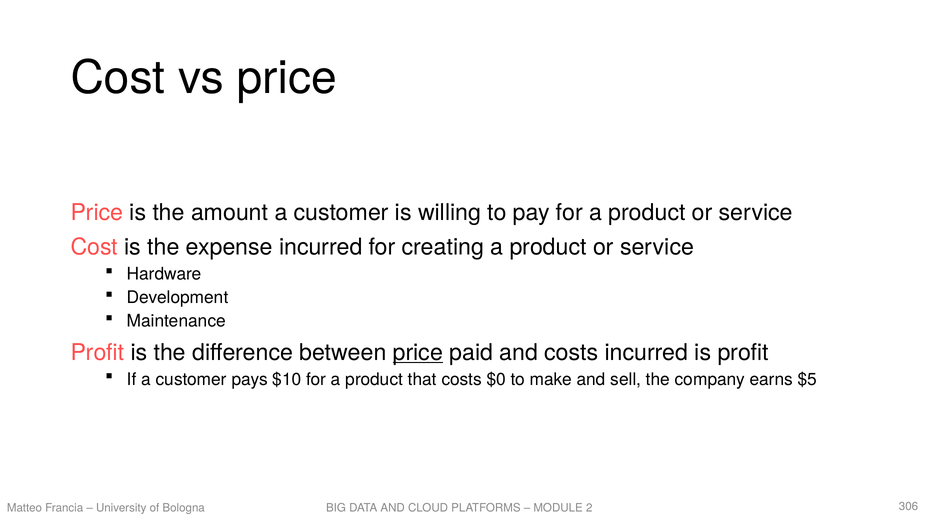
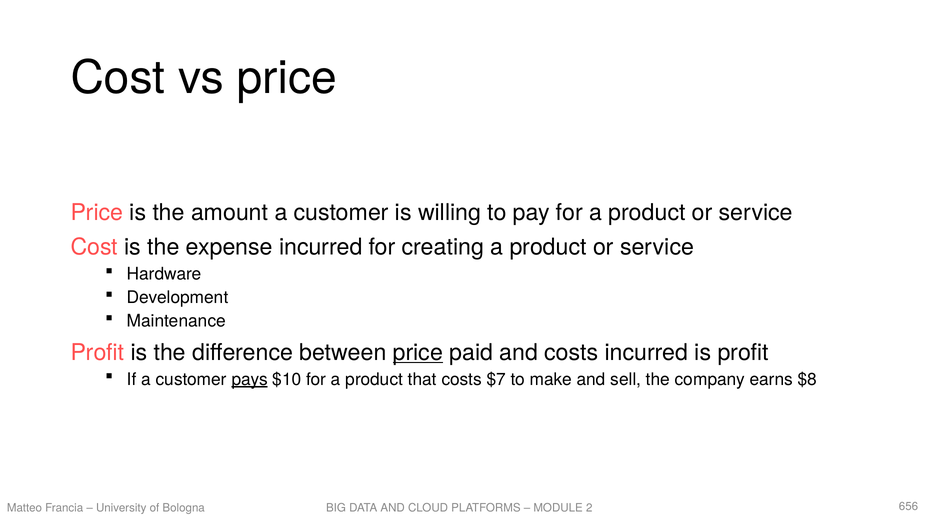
pays underline: none -> present (250, 379)
$0: $0 -> $7 (496, 379)
$5: $5 -> $8 (807, 379)
306: 306 -> 656 (908, 506)
